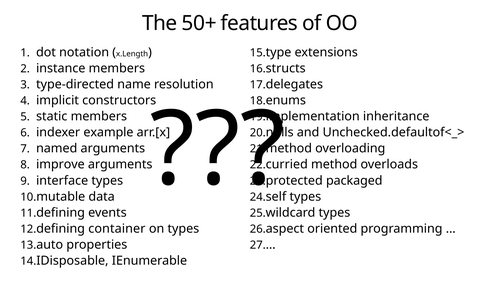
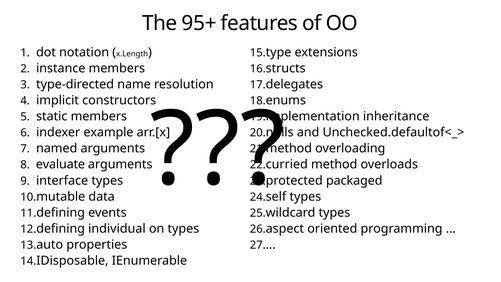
50+: 50+ -> 95+ (199, 23)
improve: improve -> evaluate (60, 164)
container: container -> individual (117, 228)
